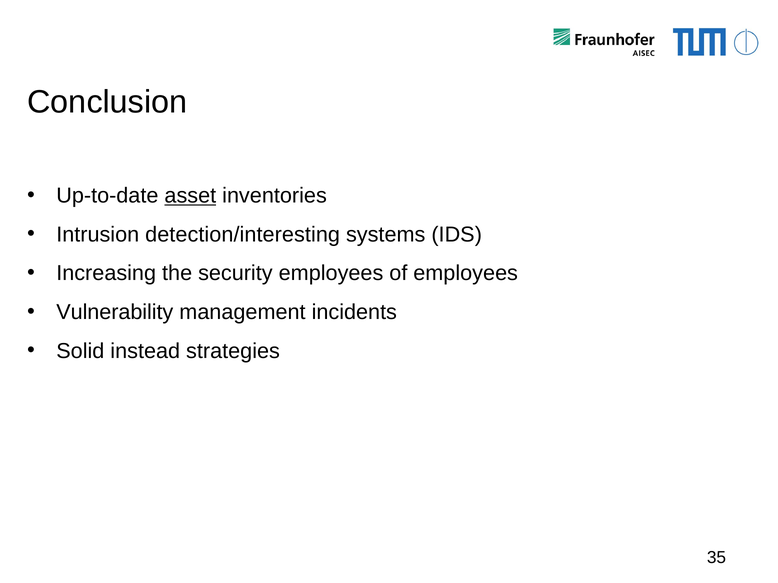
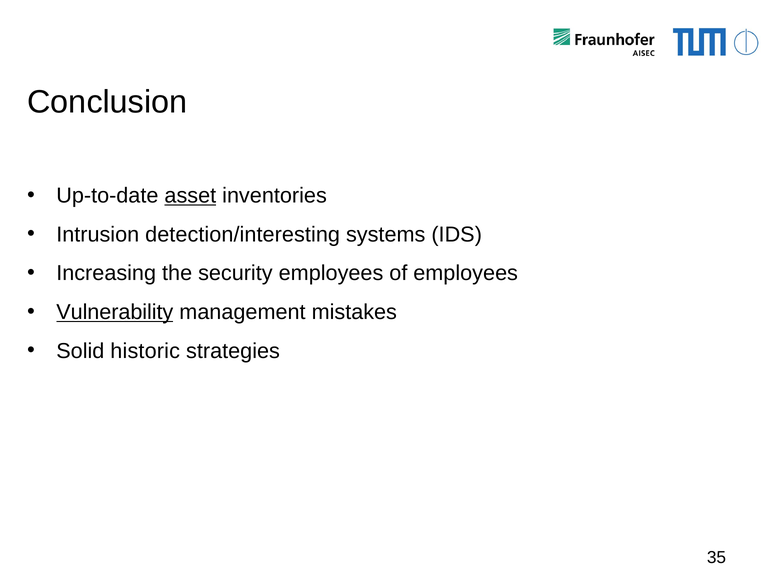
Vulnerability underline: none -> present (115, 312)
incidents: incidents -> mistakes (354, 312)
instead: instead -> historic (145, 351)
